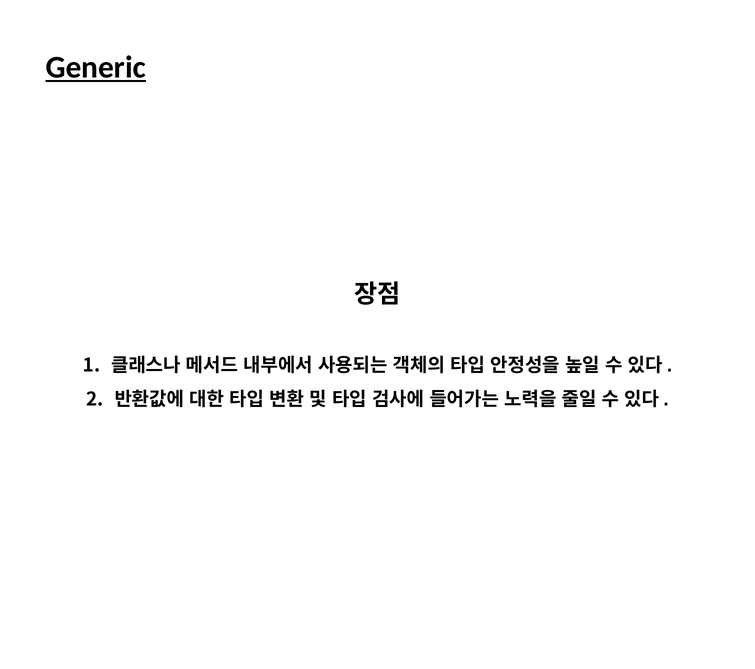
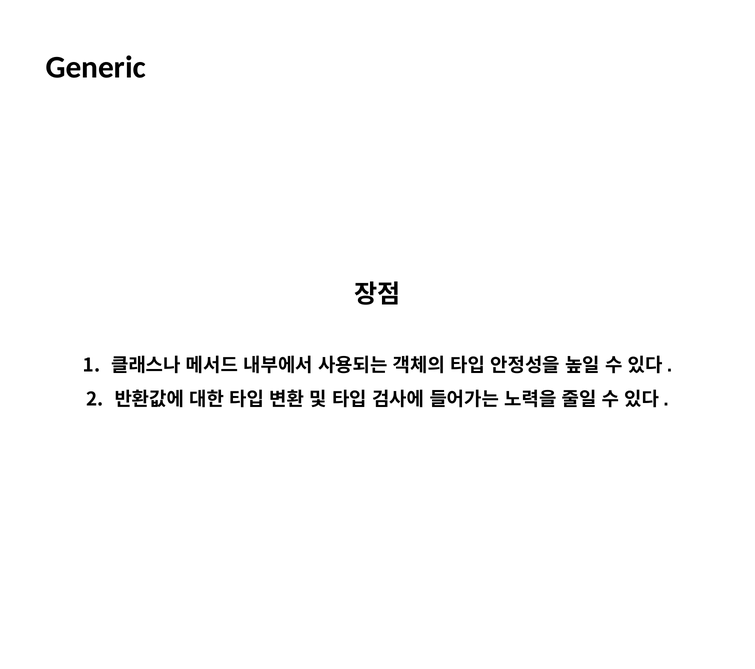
Generic underline: present -> none (96, 67)
